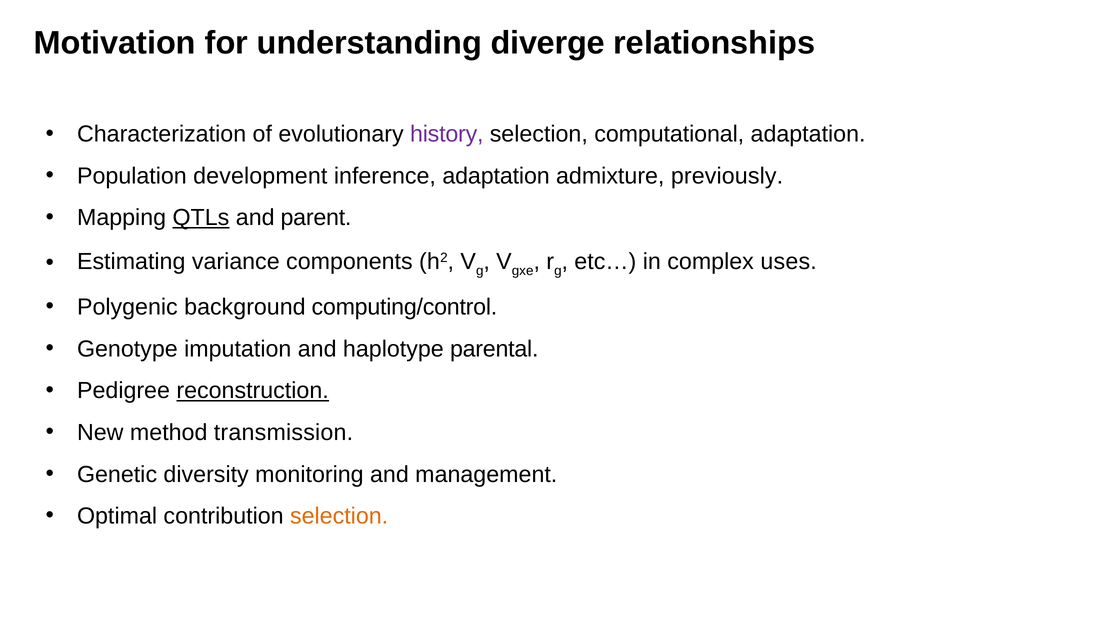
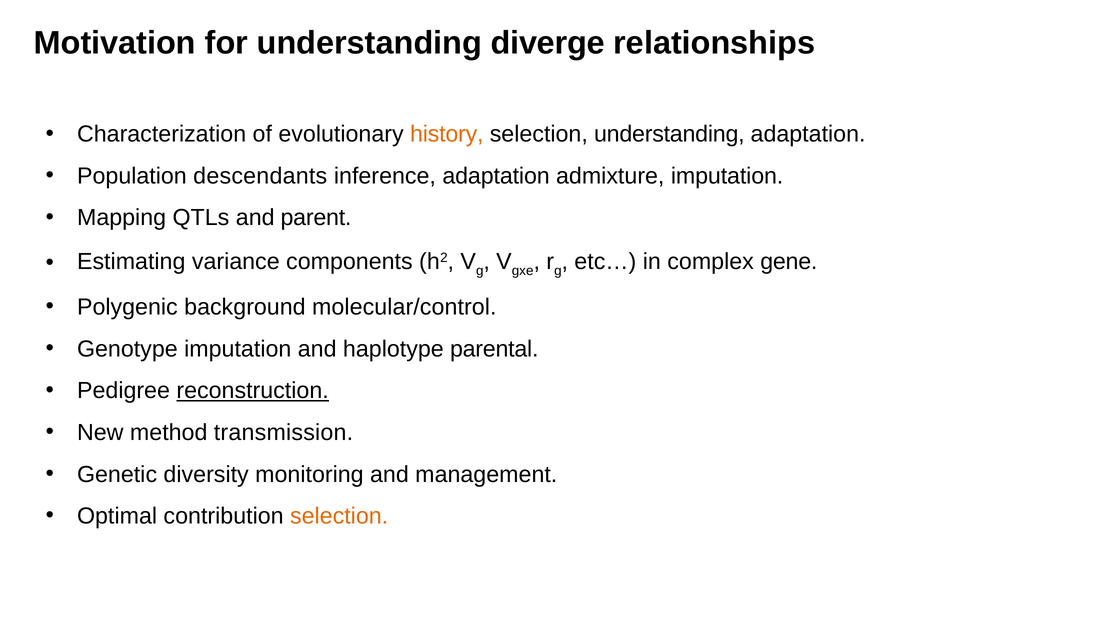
history colour: purple -> orange (447, 134)
selection computational: computational -> understanding (669, 134)
development: development -> descendants (260, 176)
admixture previously: previously -> imputation (727, 176)
QTLs underline: present -> none (201, 218)
uses: uses -> gene (789, 261)
computing/control: computing/control -> molecular/control (404, 307)
